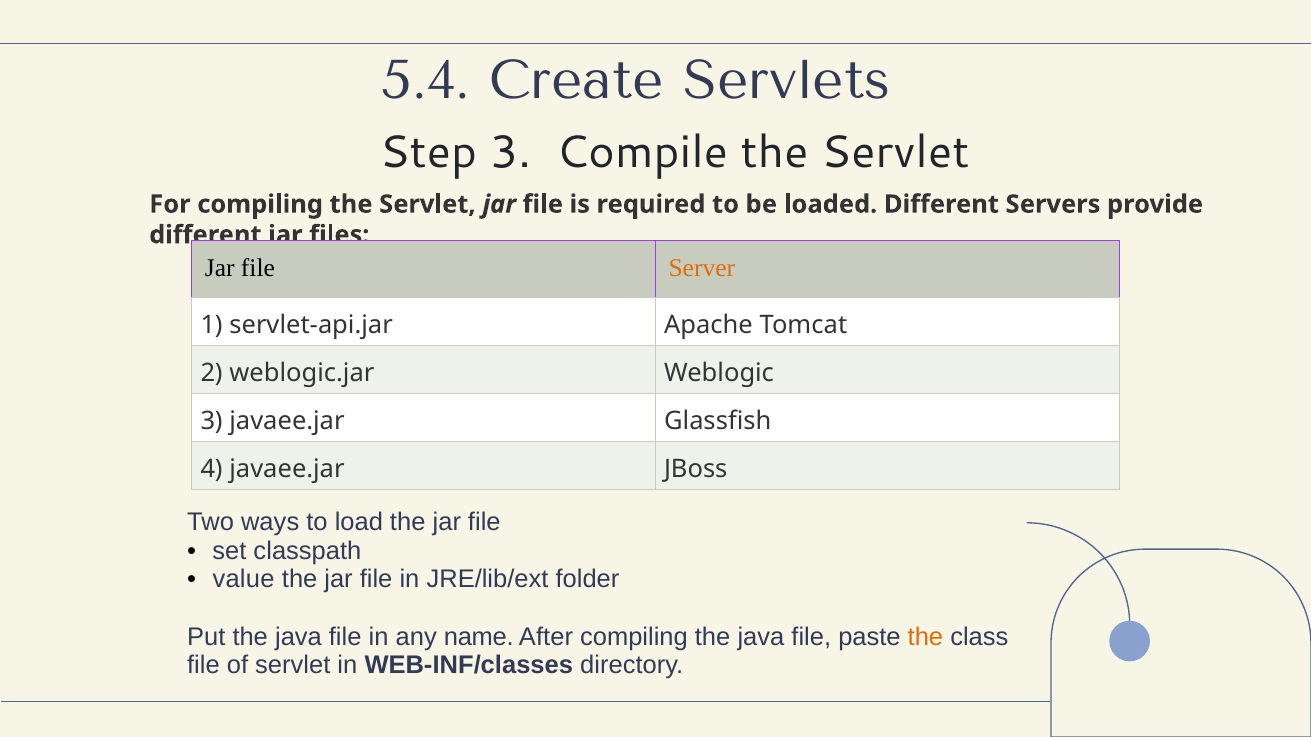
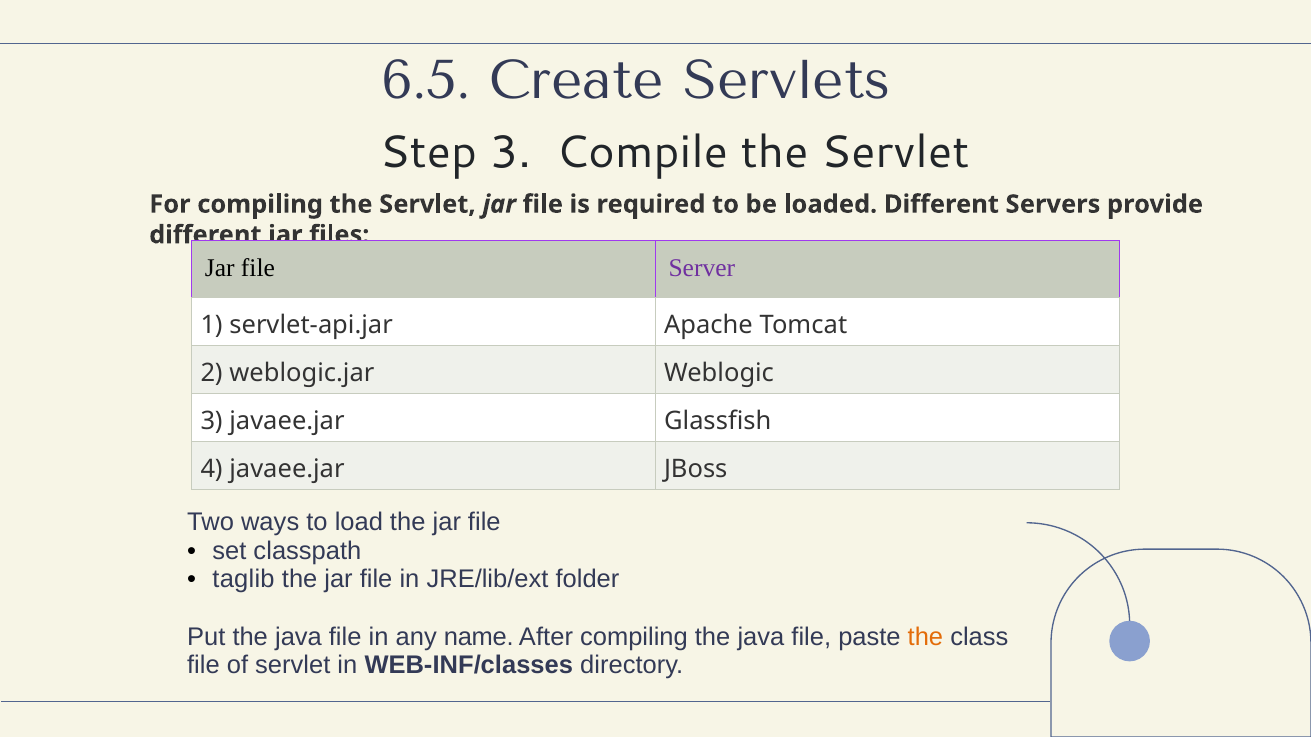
5.4: 5.4 -> 6.5 (426, 81)
Server colour: orange -> purple (702, 268)
value: value -> taglib (244, 580)
